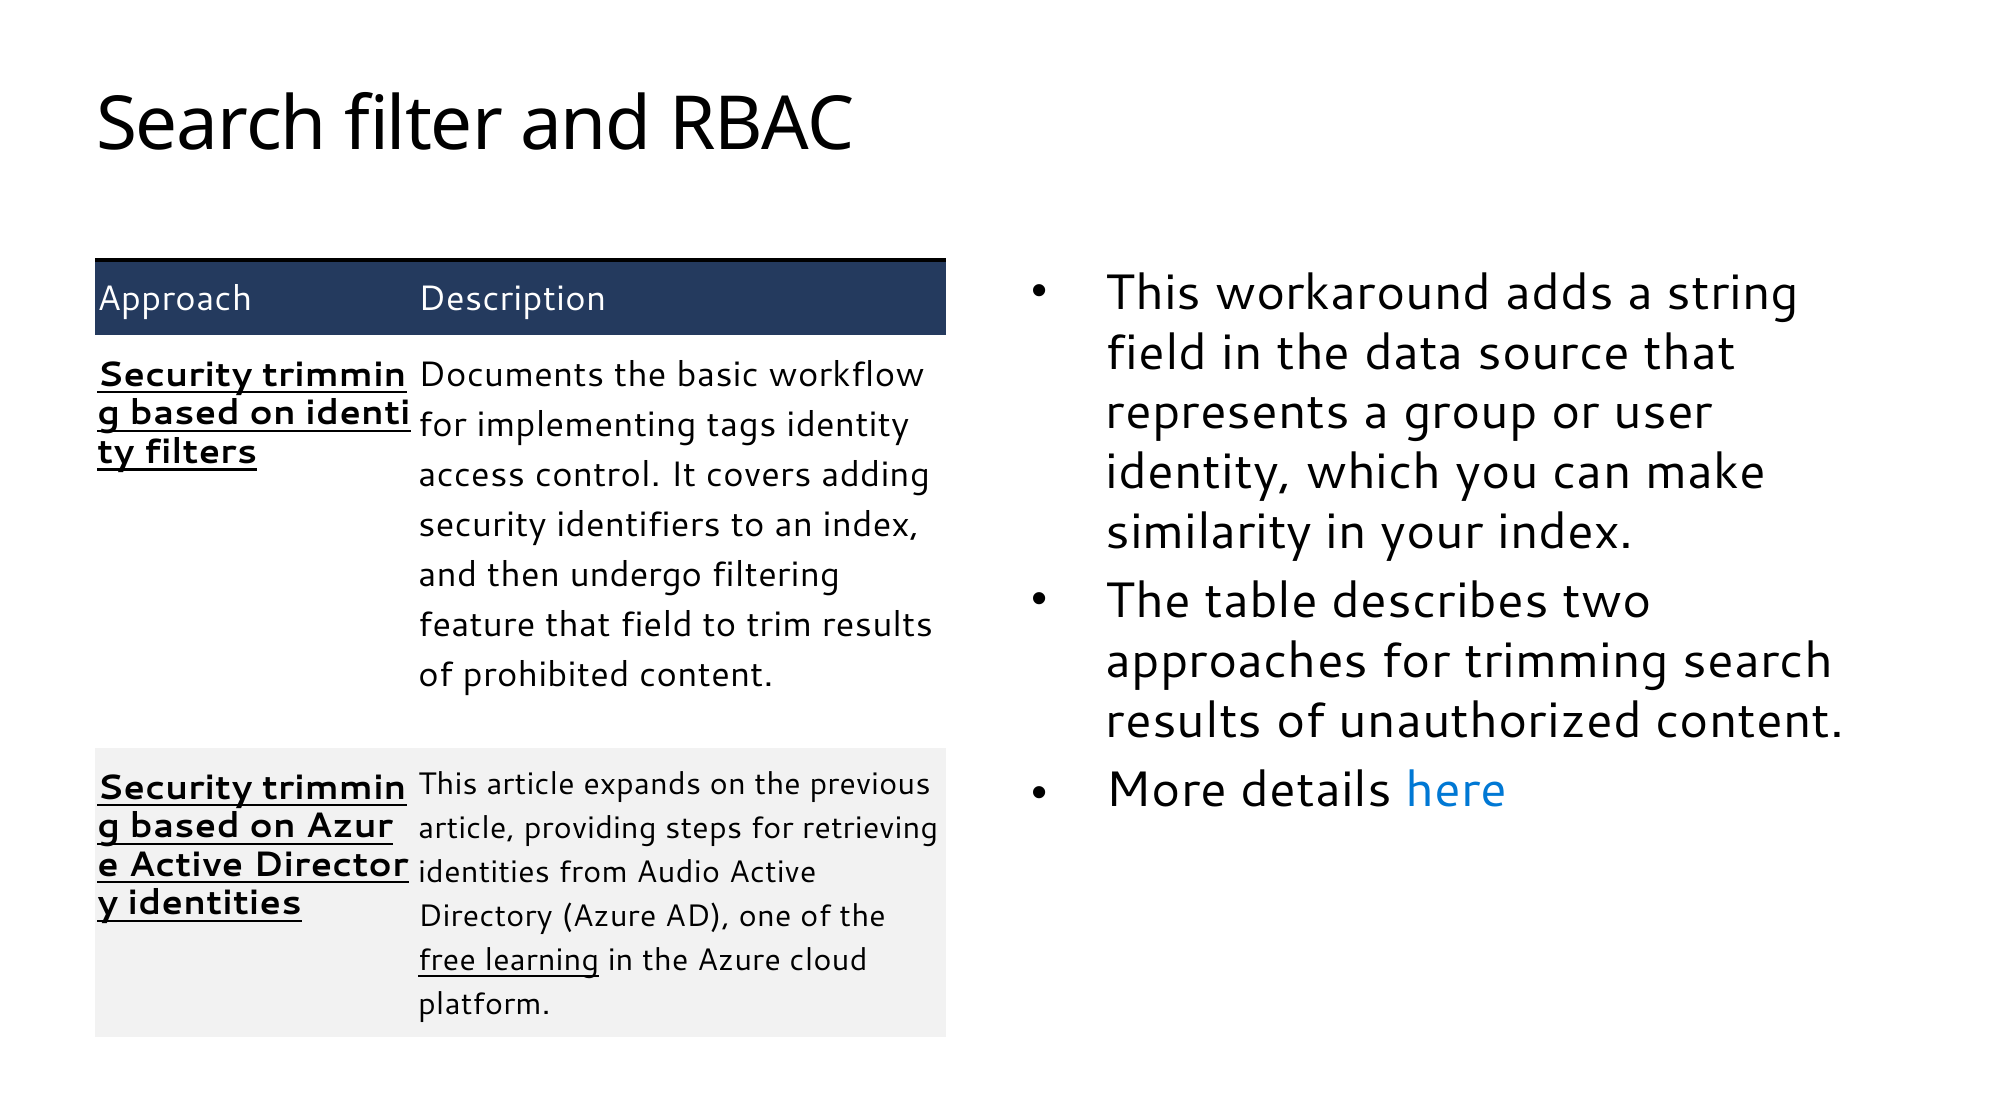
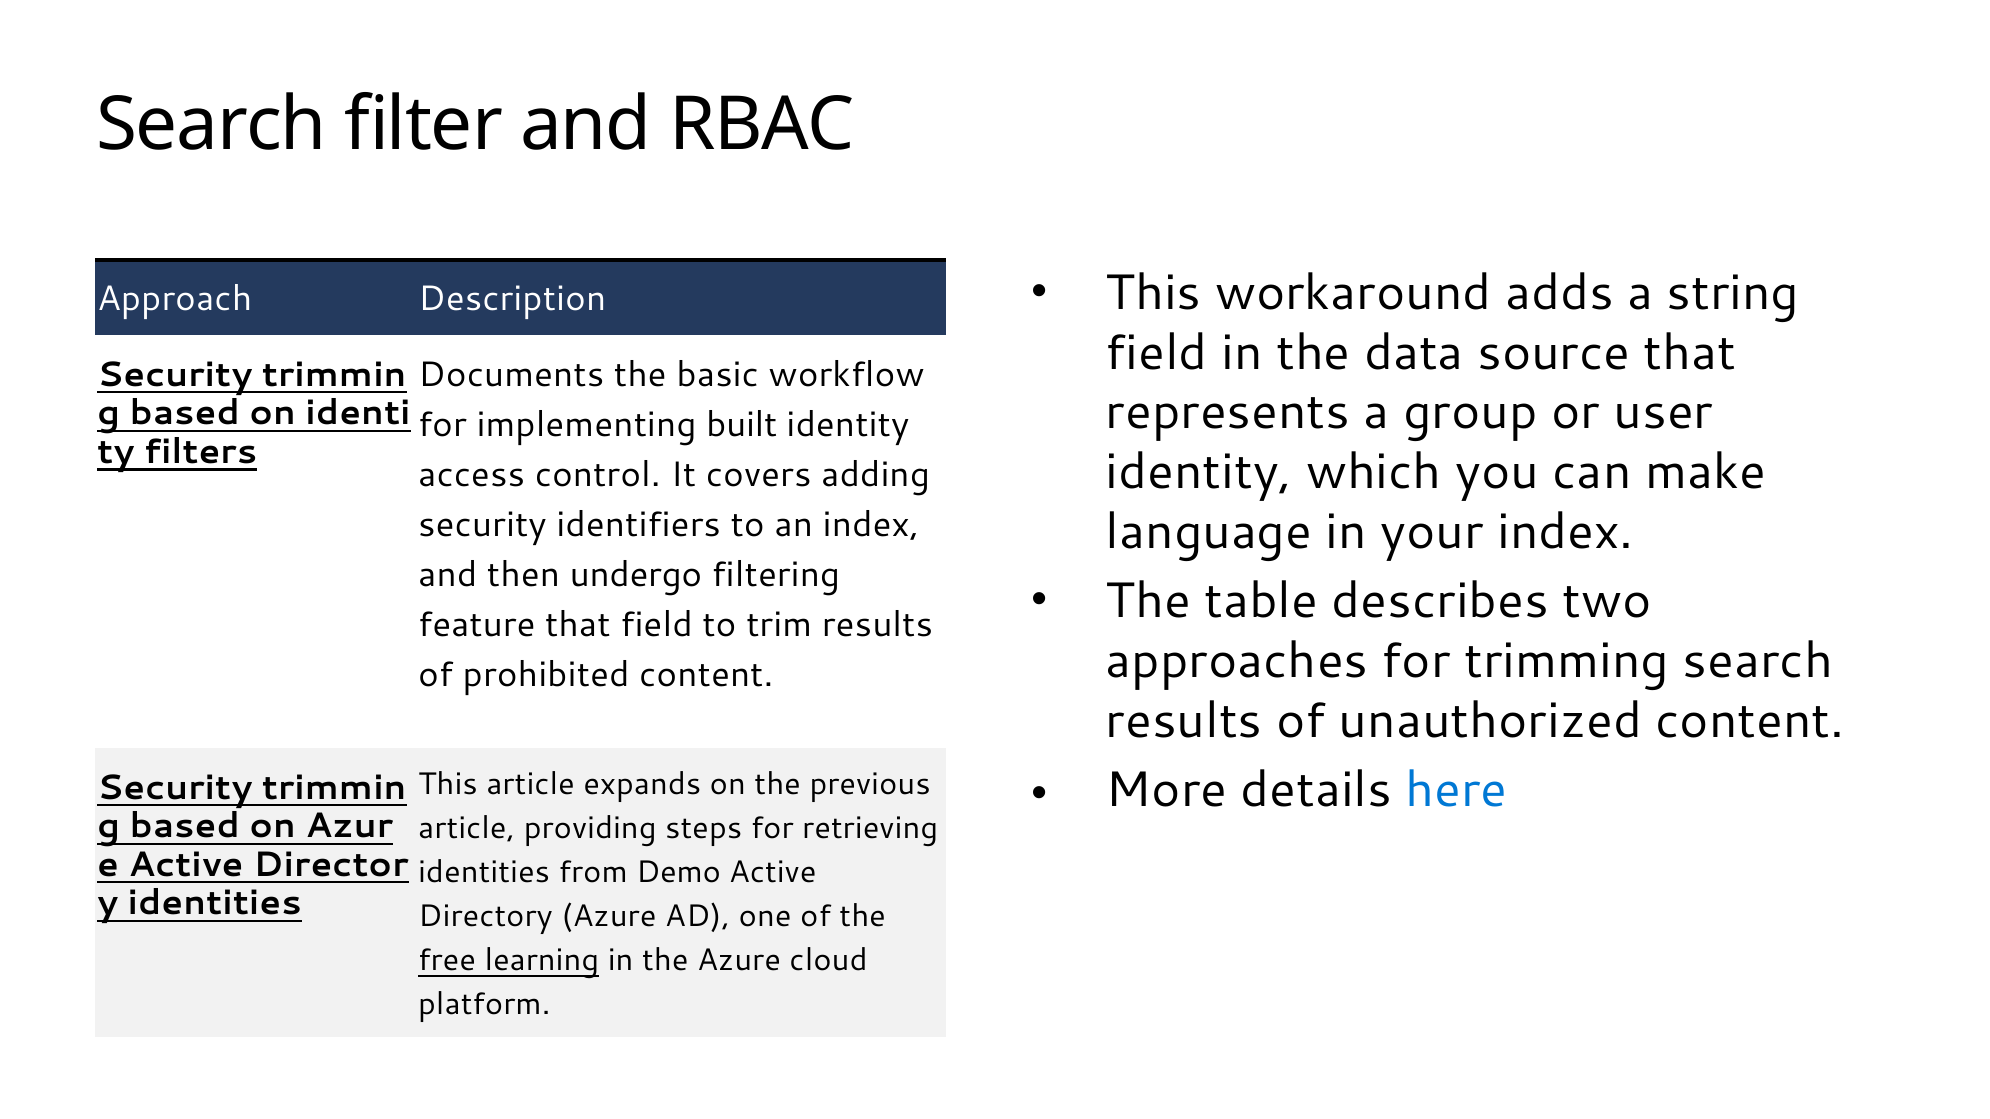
tags: tags -> built (742, 425)
similarity: similarity -> language (1209, 532)
Audio: Audio -> Demo (679, 873)
